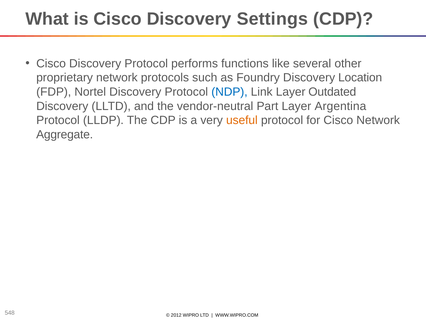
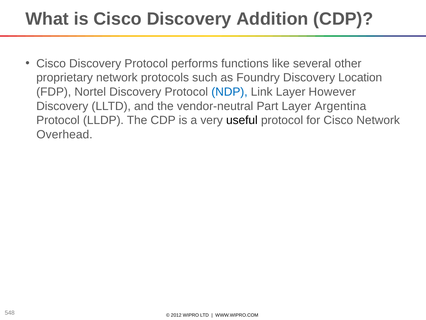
Settings: Settings -> Addition (272, 19)
Outdated: Outdated -> However (332, 92)
useful colour: orange -> black (242, 120)
Aggregate: Aggregate -> Overhead (65, 134)
